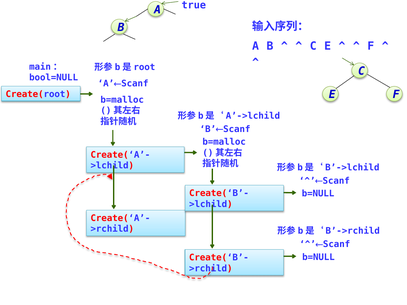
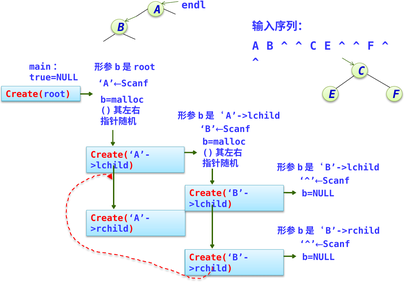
true: true -> endl (194, 5)
bool=NULL: bool=NULL -> true=NULL (54, 78)
